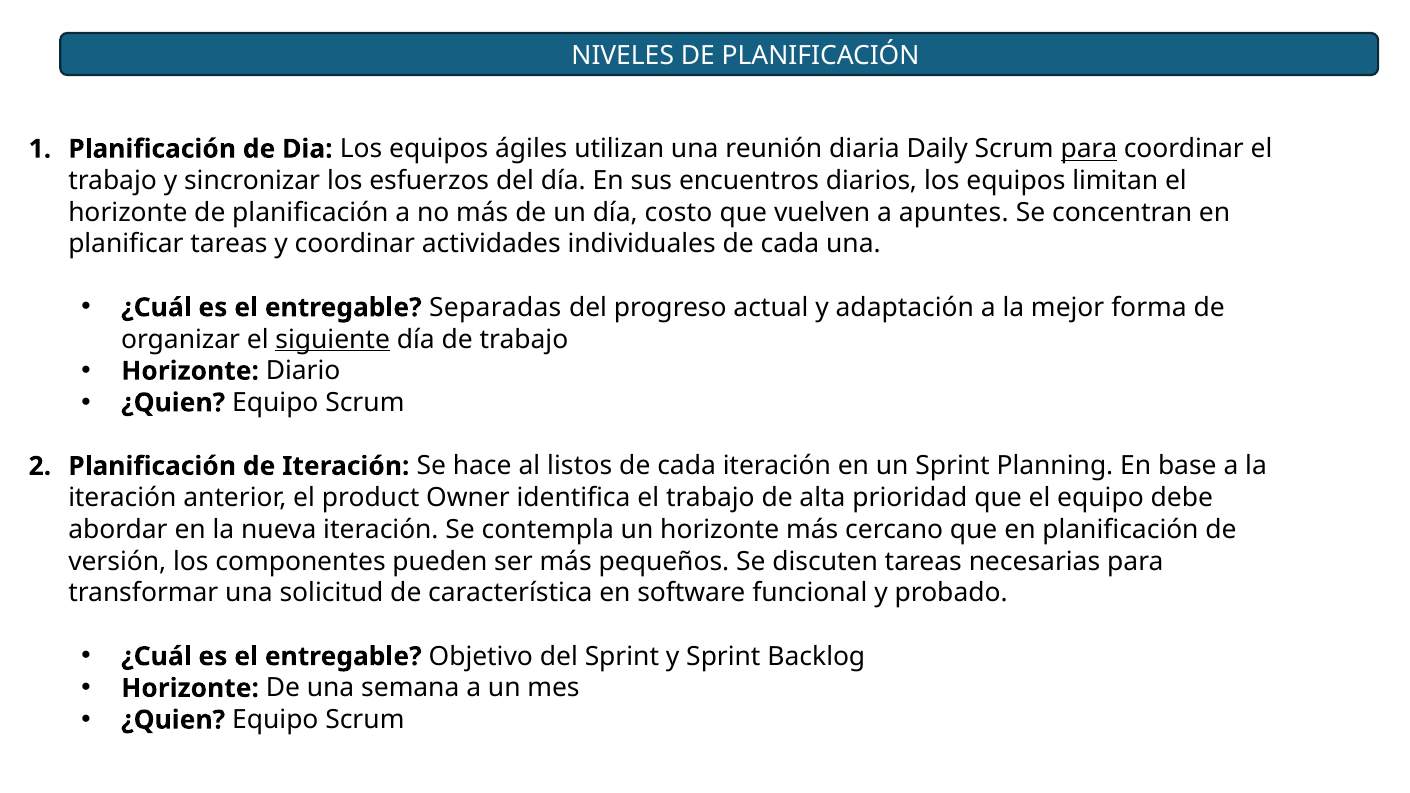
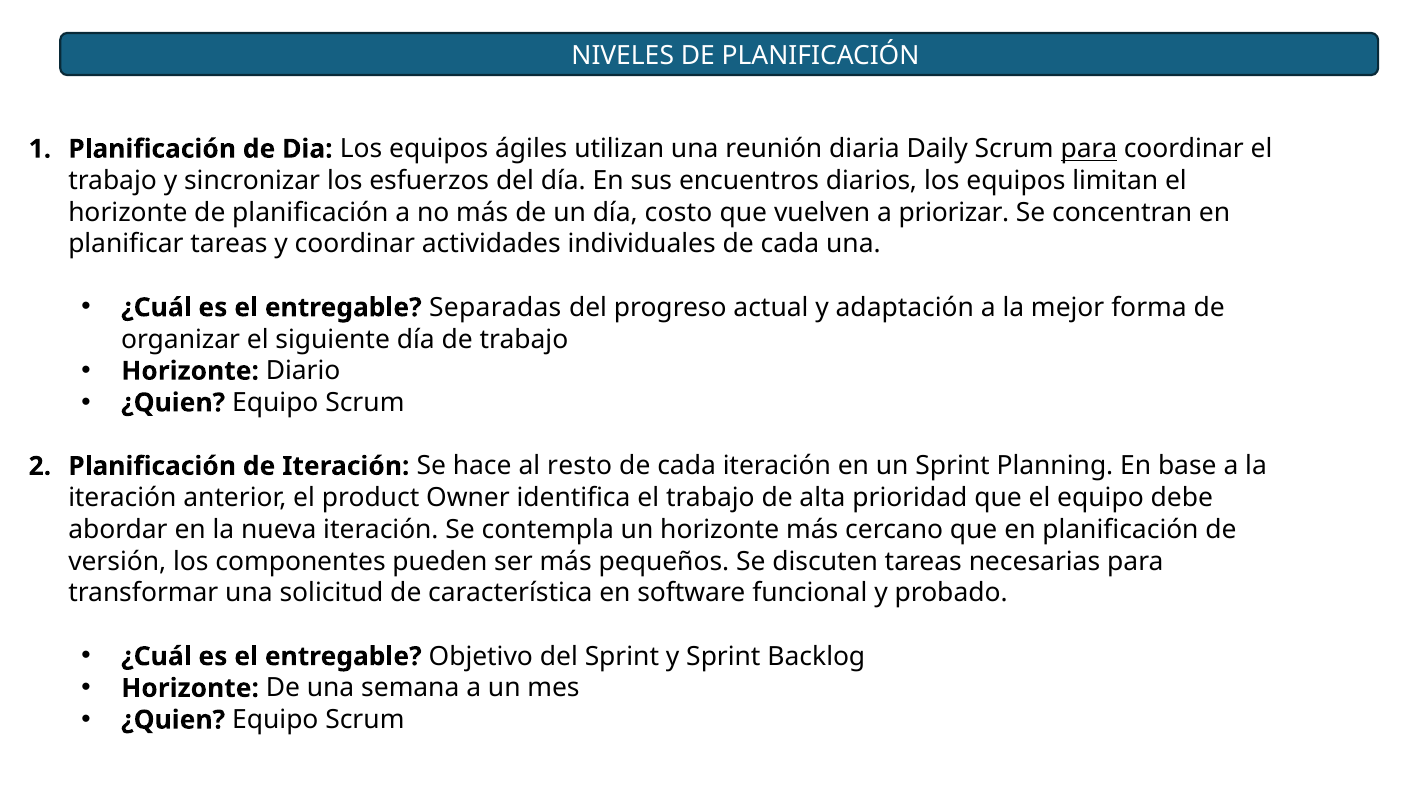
apuntes: apuntes -> priorizar (954, 212)
siguiente underline: present -> none (333, 339)
listos: listos -> resto (580, 466)
